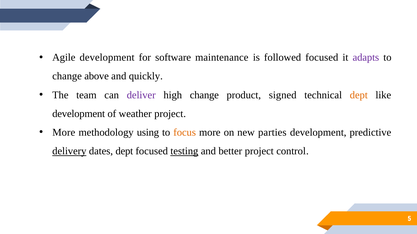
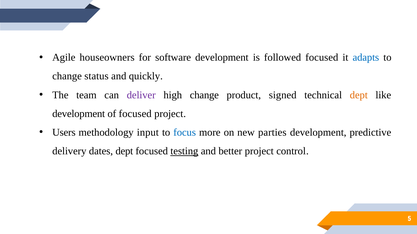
Agile development: development -> houseowners (107, 58)
software maintenance: maintenance -> development (222, 58)
adapts colour: purple -> blue (366, 58)
above: above -> status (96, 76)
of weather: weather -> focused (135, 114)
More: More -> Users (64, 133)
using: using -> input (148, 133)
focus colour: orange -> blue (185, 133)
delivery underline: present -> none (69, 151)
